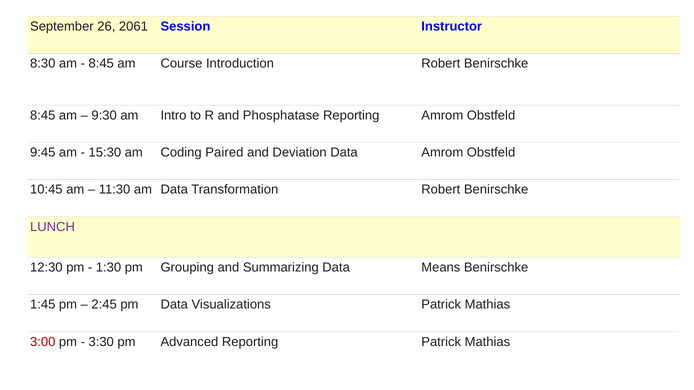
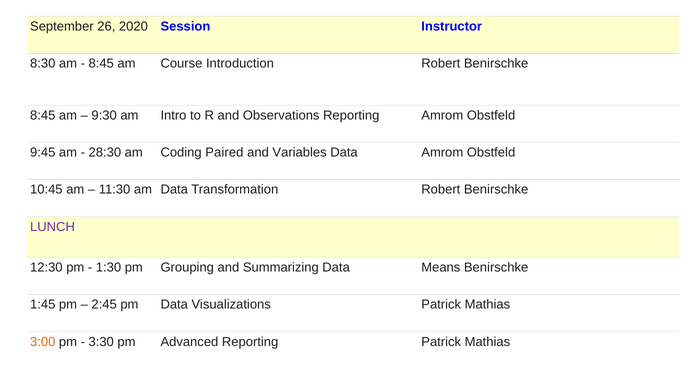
2061: 2061 -> 2020 (133, 27)
Phosphatase: Phosphatase -> Observations (281, 115)
15:30: 15:30 -> 28:30 (105, 153)
Deviation: Deviation -> Variables (300, 153)
3:00 colour: red -> orange (43, 342)
